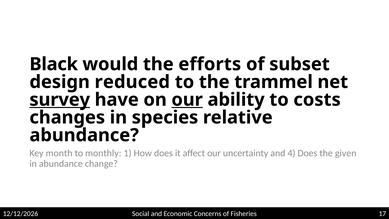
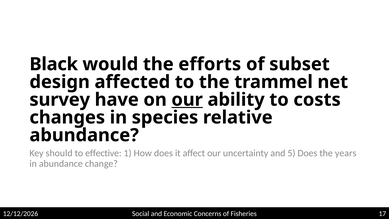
reduced: reduced -> affected (132, 82)
survey underline: present -> none (60, 100)
month: month -> should (59, 153)
monthly: monthly -> effective (103, 153)
4: 4 -> 5 (291, 153)
given: given -> years (346, 153)
